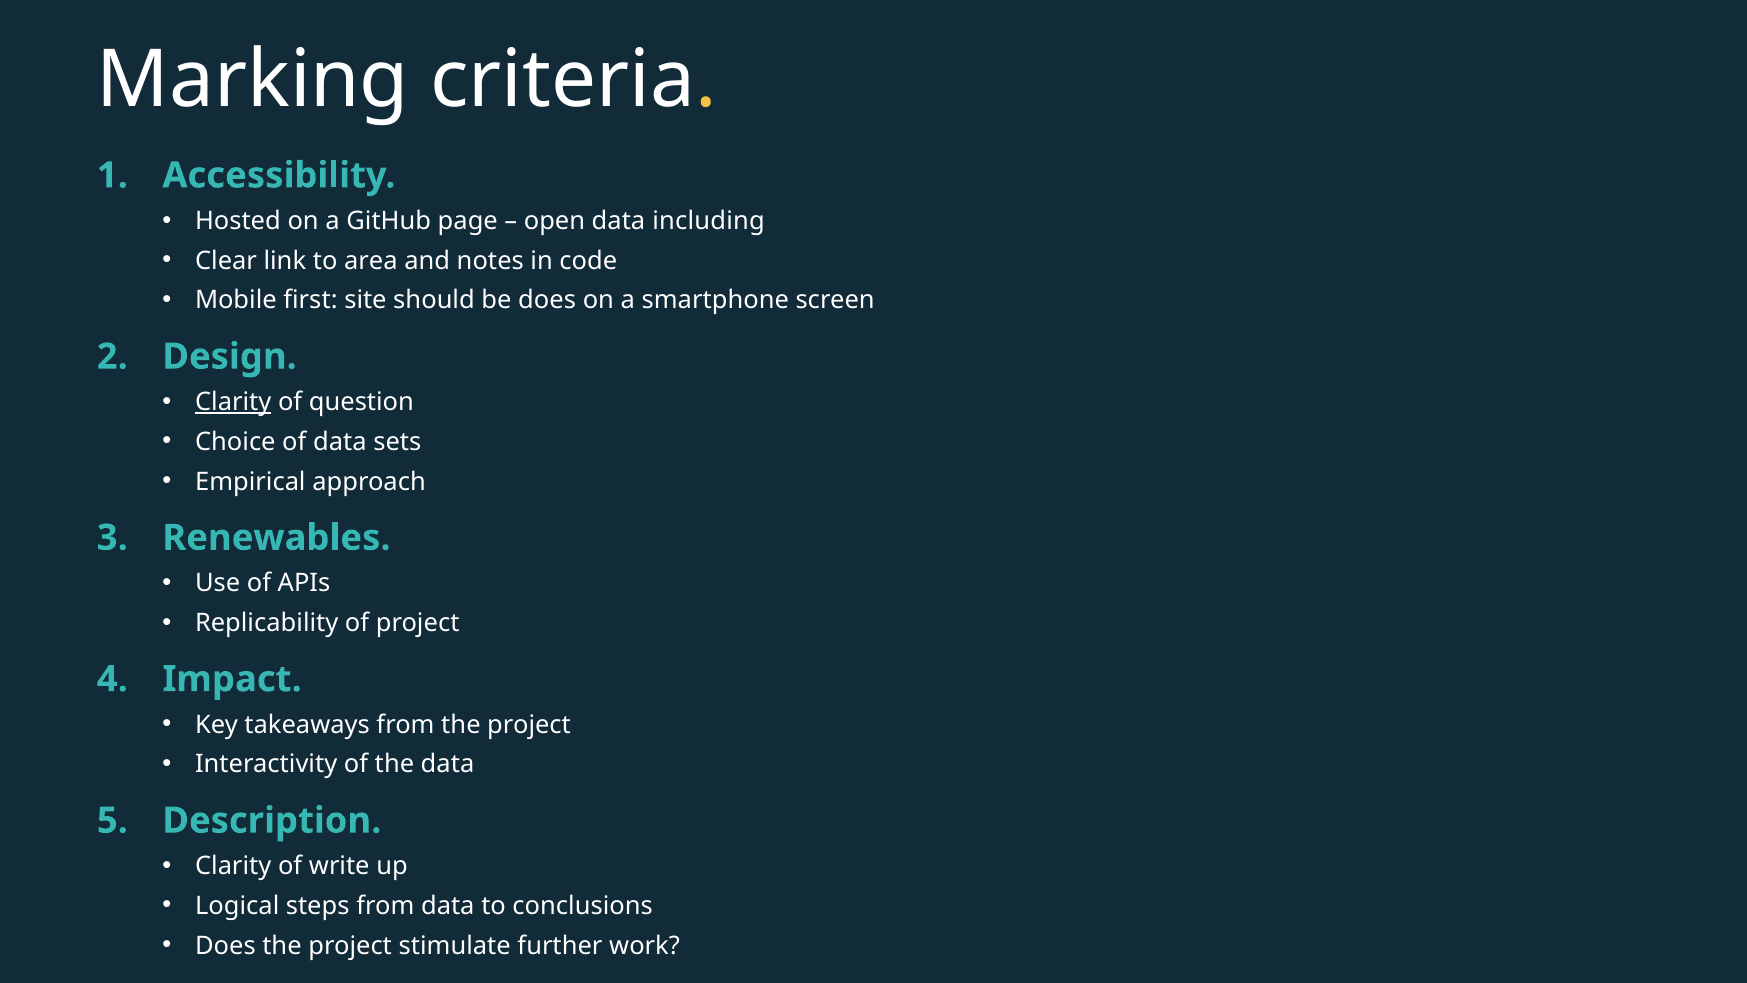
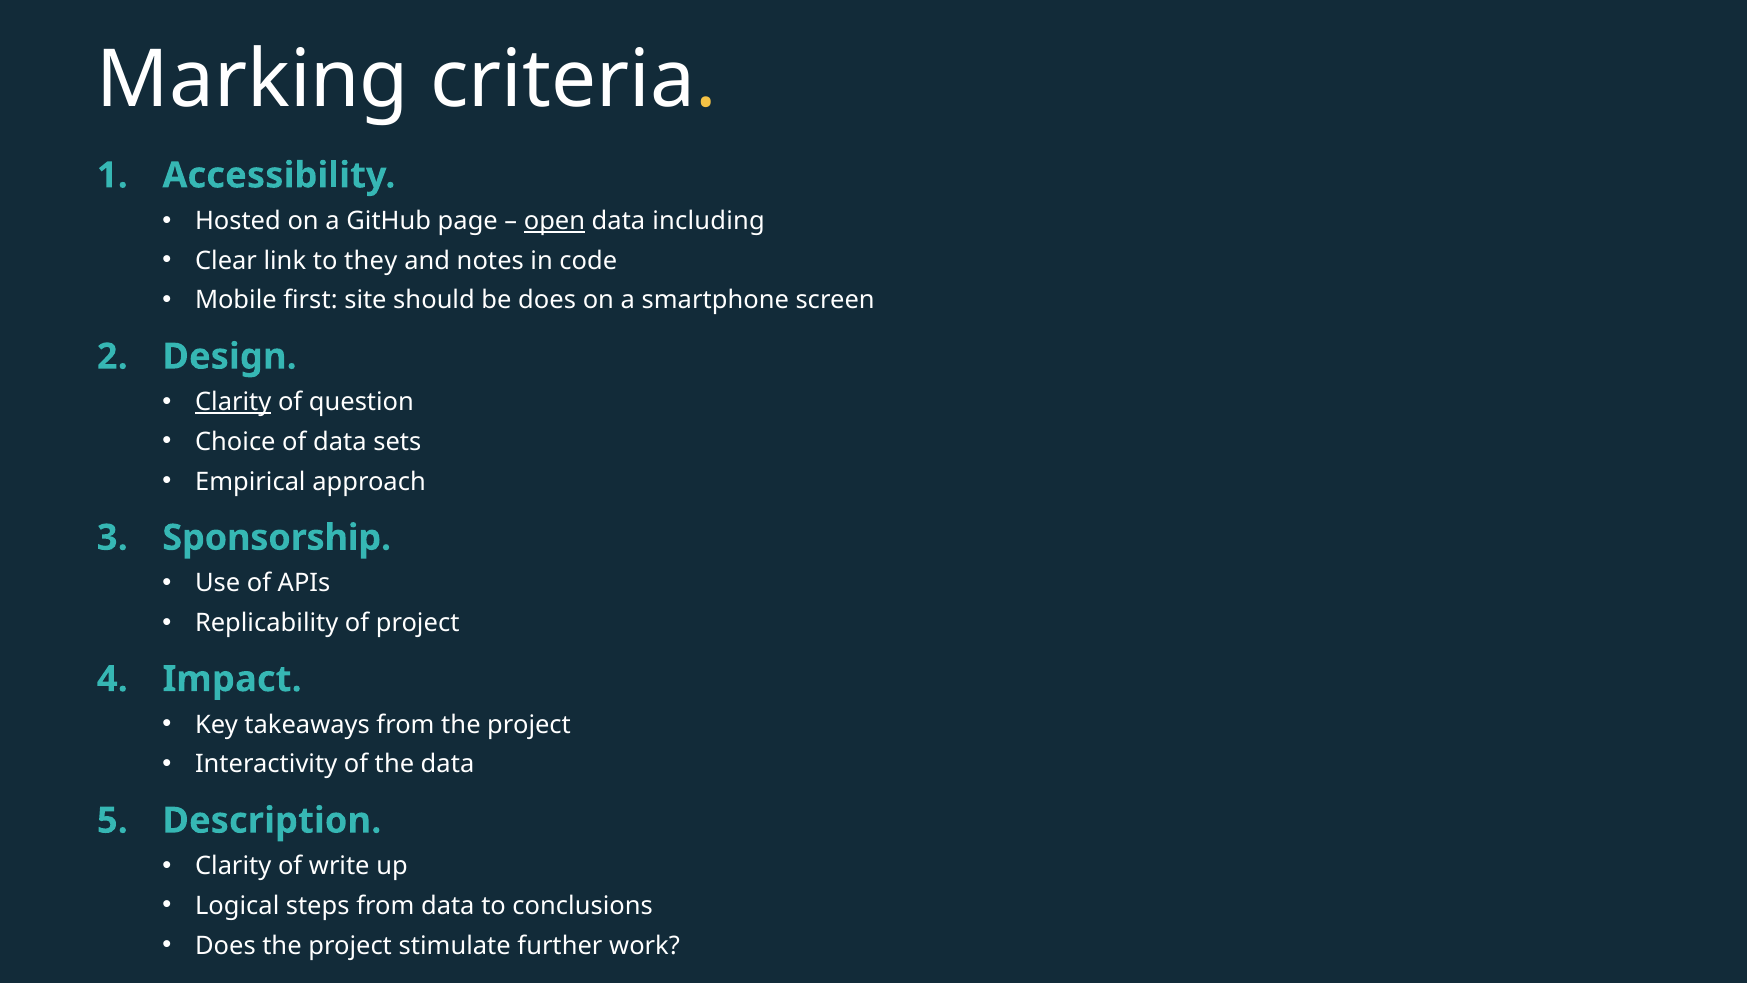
open underline: none -> present (554, 221)
area: area -> they (371, 261)
Renewables: Renewables -> Sponsorship (277, 538)
